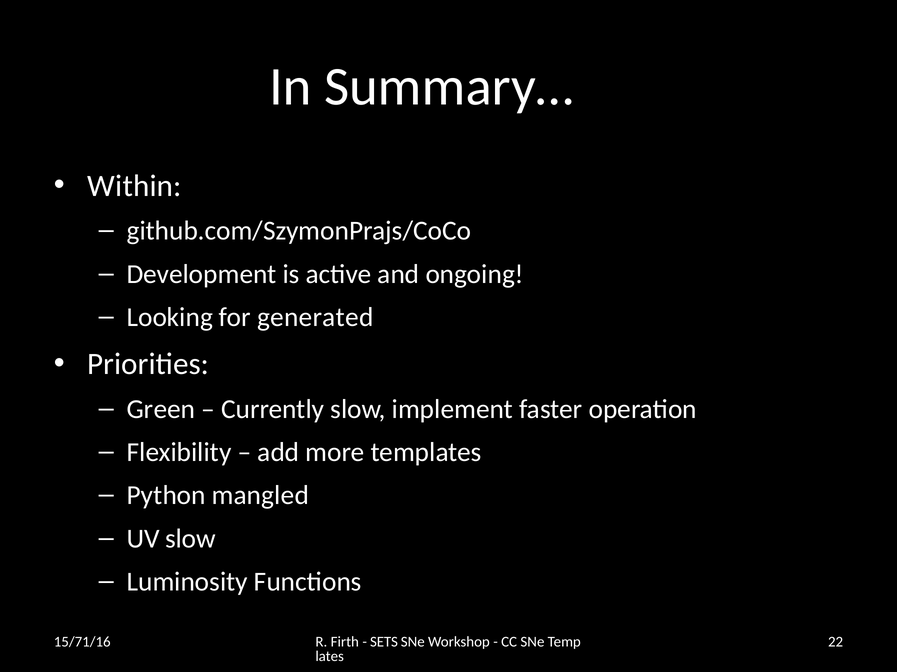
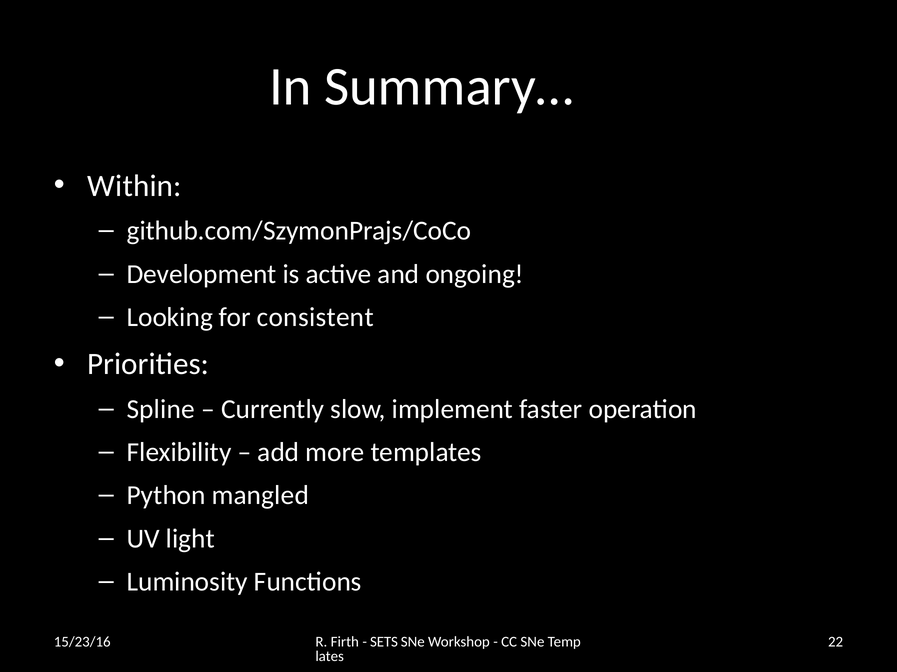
generated: generated -> consistent (315, 317)
Green: Green -> Spline (161, 410)
UV slow: slow -> light (190, 539)
15/71/16: 15/71/16 -> 15/23/16 (82, 642)
